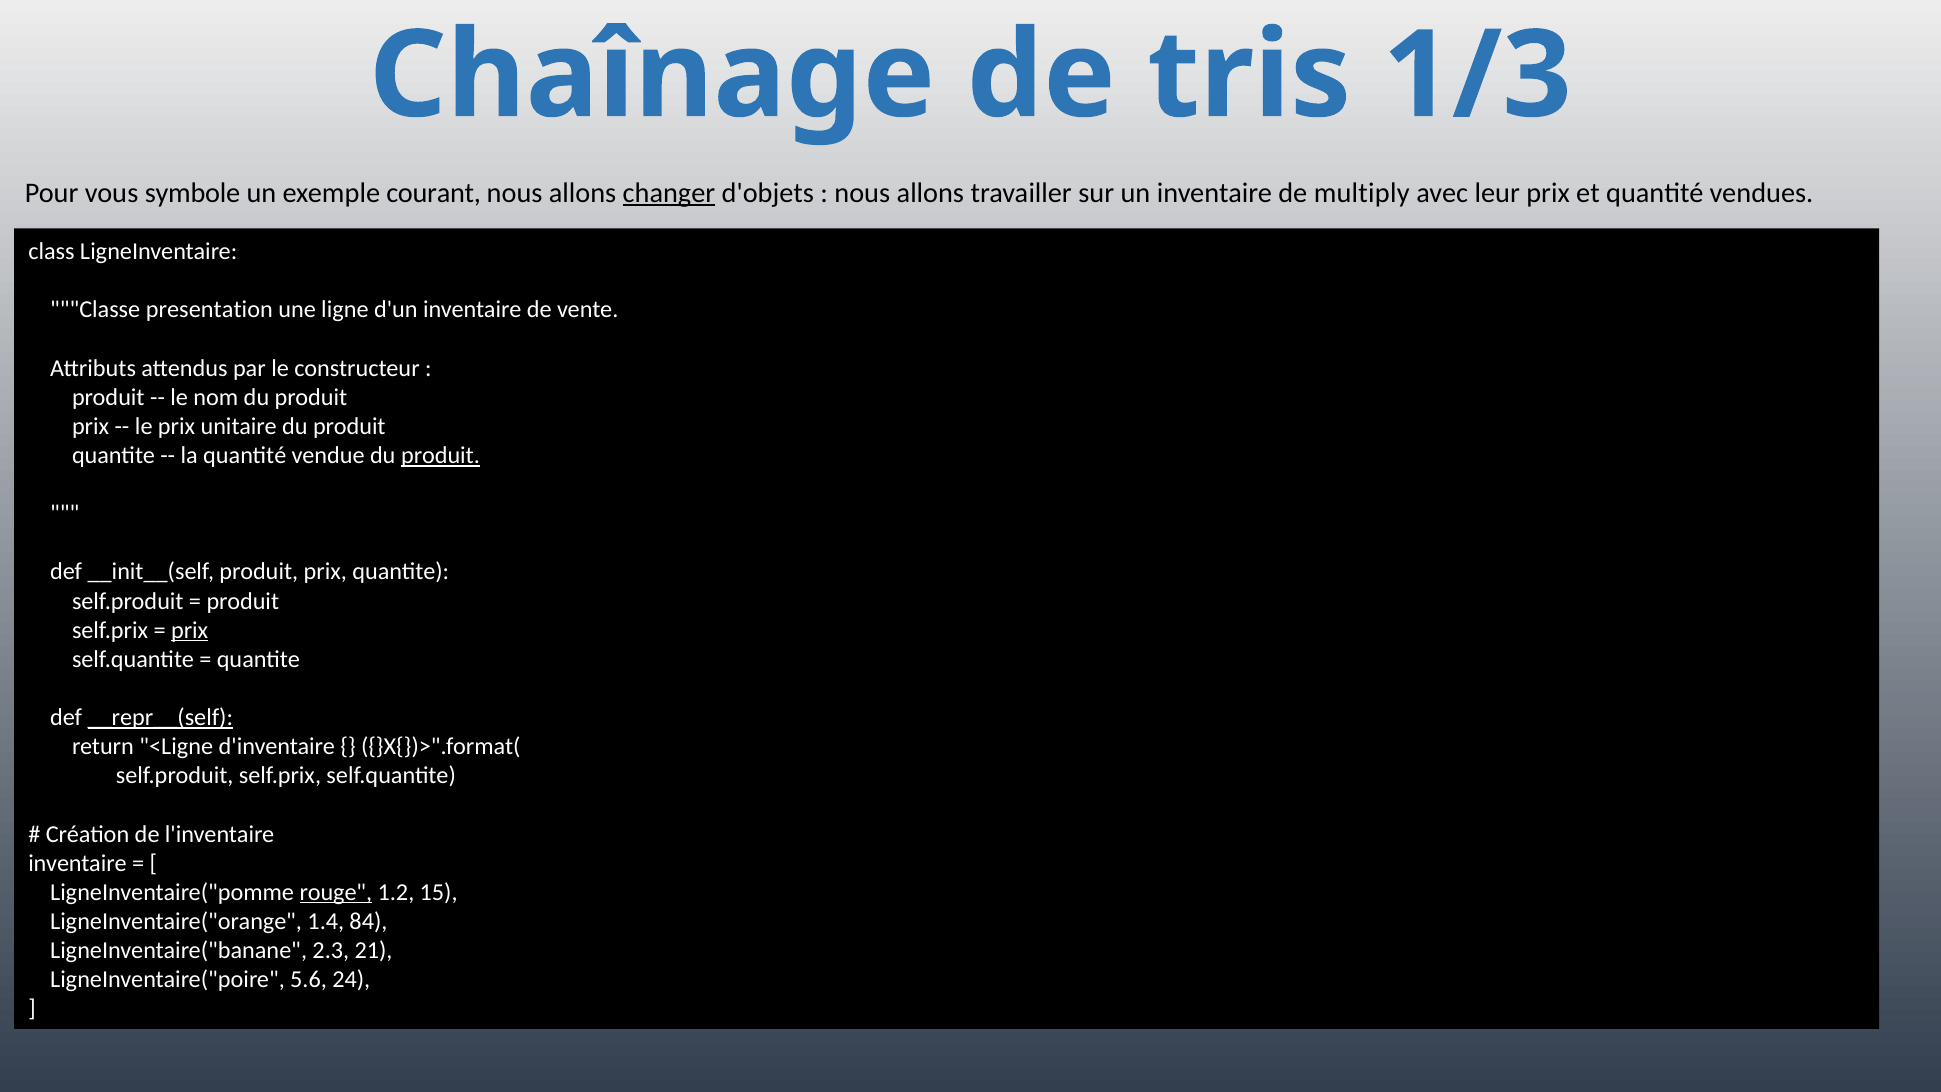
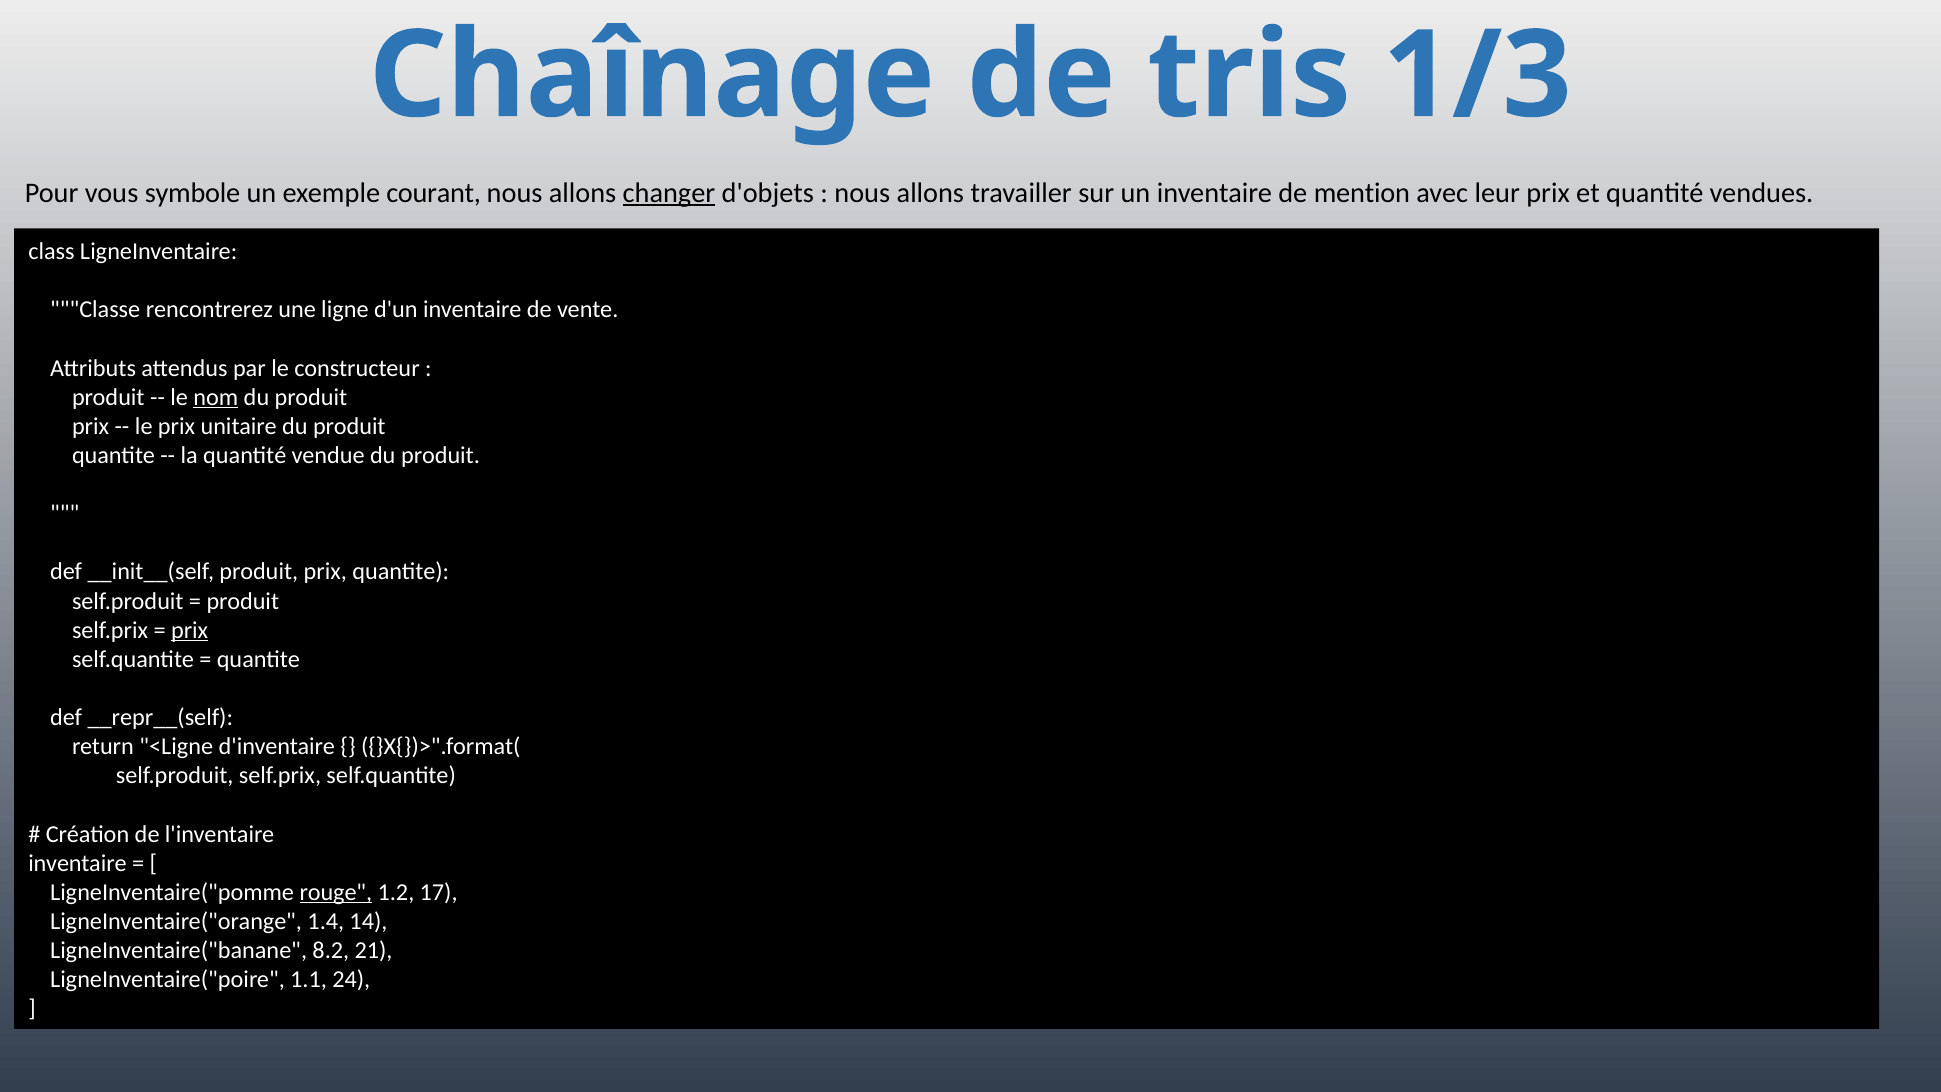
multiply: multiply -> mention (1362, 193)
presentation: presentation -> rencontrerez (209, 310)
nom underline: none -> present (216, 397)
produit underline: present -> none (440, 455)
__repr__(self underline: present -> none (160, 717)
15: 15 -> 17 (439, 892)
84: 84 -> 14 (368, 921)
2.3: 2.3 -> 8.2 (331, 950)
5.6: 5.6 -> 1.1 (309, 979)
